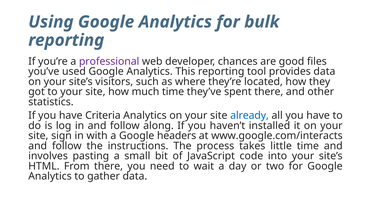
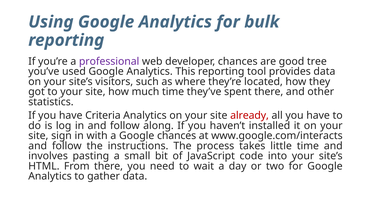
files: files -> tree (317, 62)
already colour: blue -> red (250, 116)
Google headers: headers -> chances (177, 136)
